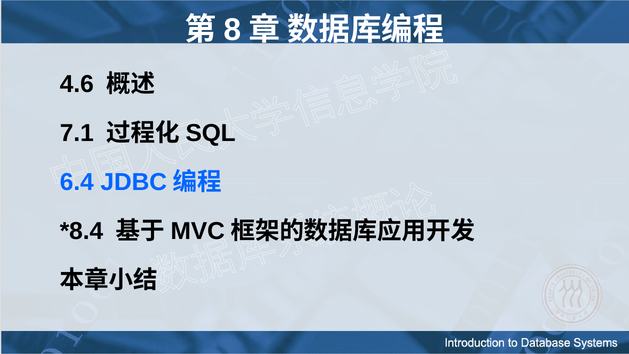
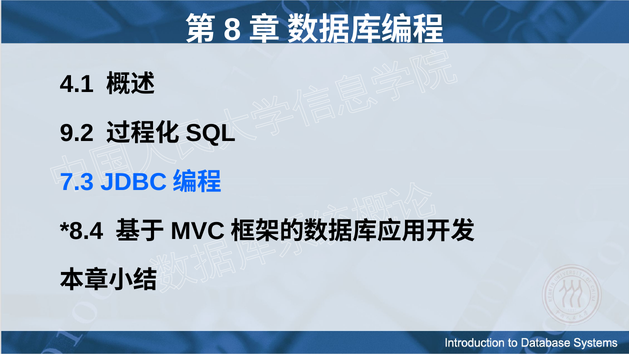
4.6: 4.6 -> 4.1 (77, 84)
7.1: 7.1 -> 9.2 (77, 133)
6.4: 6.4 -> 7.3 (77, 182)
